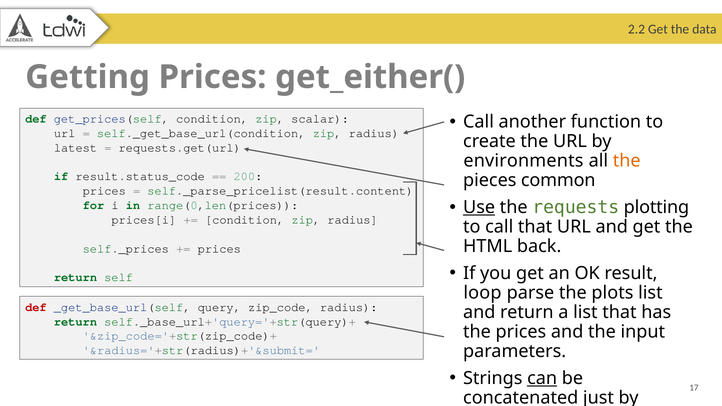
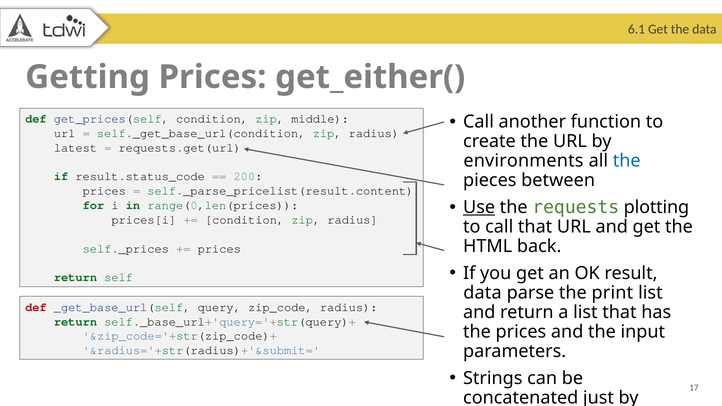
2.2: 2.2 -> 6.1 (636, 29)
scalar: scalar -> middle (320, 119)
the colour: orange -> blue (627, 161)
common: common -> between (558, 180)
loop: loop -> data (482, 293)
plots: plots -> print (612, 293)
can underline: present -> none (542, 378)
